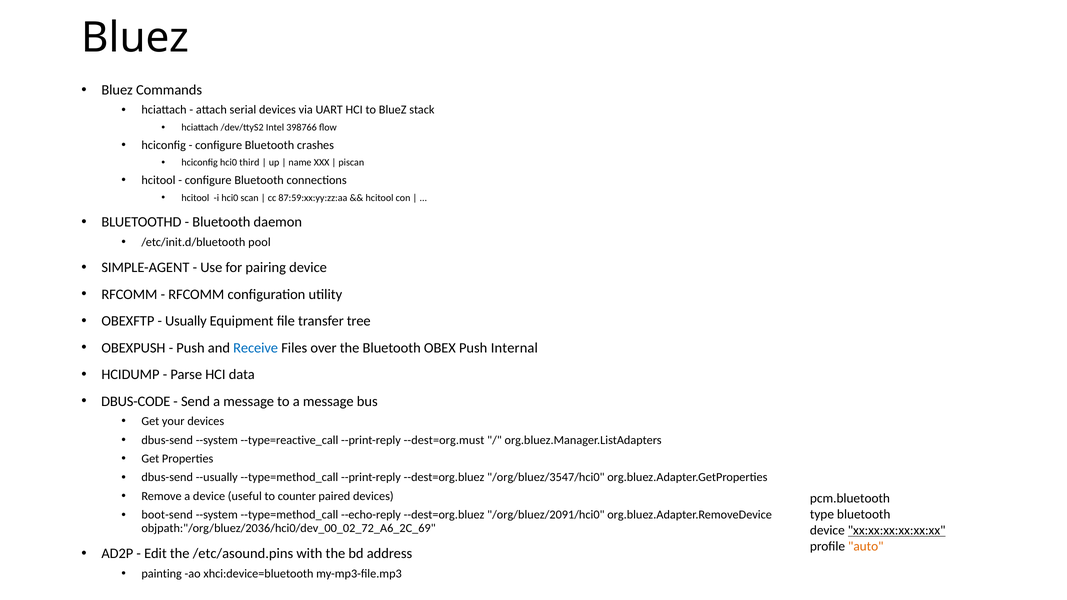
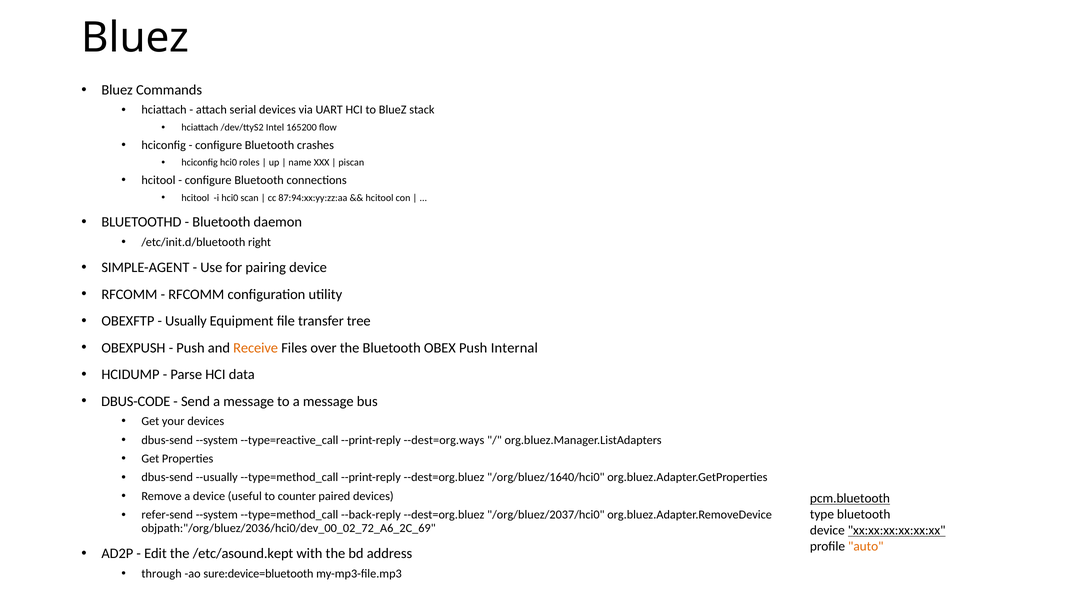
398766: 398766 -> 165200 (302, 128)
third: third -> roles (249, 163)
87:59:xx:yy:zz:aa: 87:59:xx:yy:zz:aa -> 87:94:xx:yy:zz:aa (313, 198)
pool: pool -> right (260, 242)
Receive colour: blue -> orange (256, 348)
--dest=org.must: --dest=org.must -> --dest=org.ways (444, 440)
/org/bluez/3547/hci0: /org/bluez/3547/hci0 -> /org/bluez/1640/hci0 (546, 478)
pcm.bluetooth underline: none -> present (850, 499)
boot-send: boot-send -> refer-send (167, 515)
--echo-reply: --echo-reply -> --back-reply (371, 515)
/org/bluez/2091/hci0: /org/bluez/2091/hci0 -> /org/bluez/2037/hci0 (546, 515)
/etc/asound.pins: /etc/asound.pins -> /etc/asound.kept (243, 554)
painting: painting -> through (162, 574)
xhci:device=bluetooth: xhci:device=bluetooth -> sure:device=bluetooth (258, 574)
